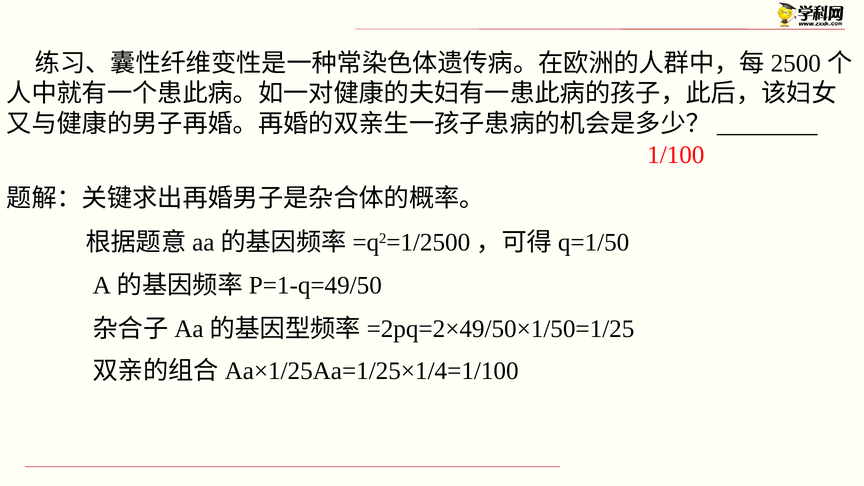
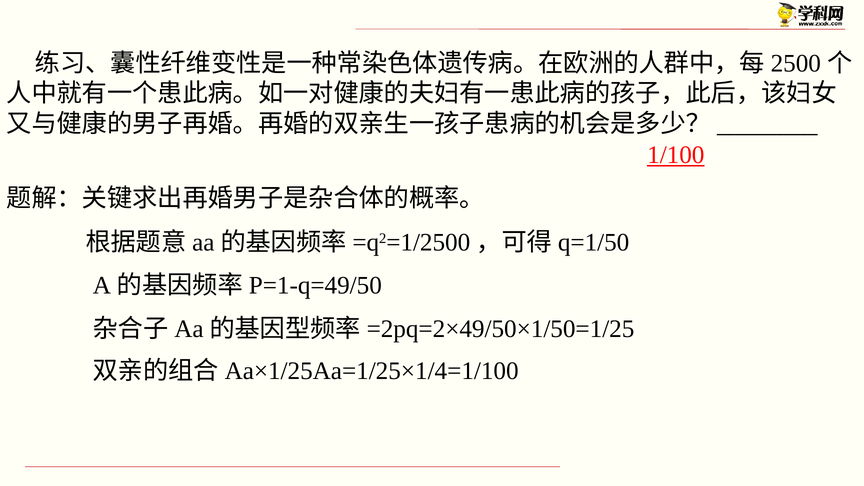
1/100 underline: none -> present (676, 155)
